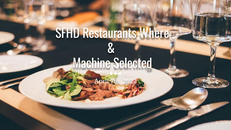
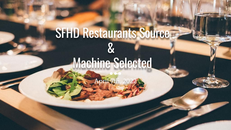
Where: Where -> Source (154, 34)
